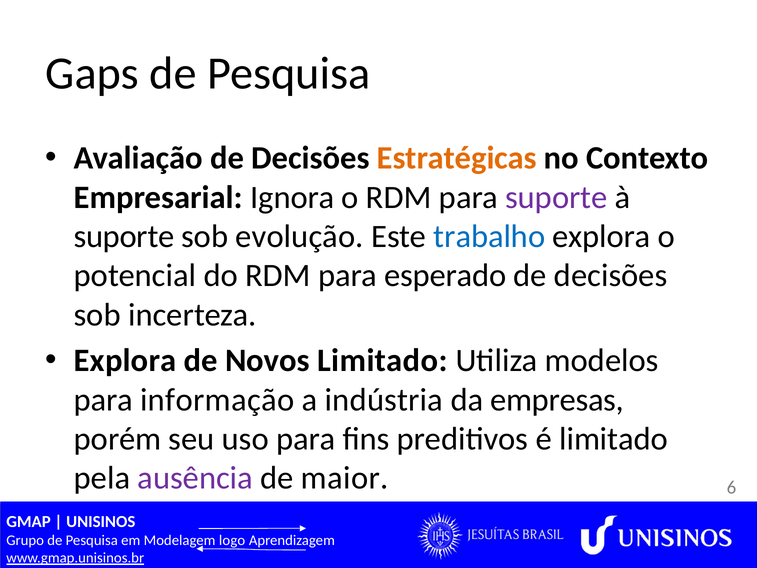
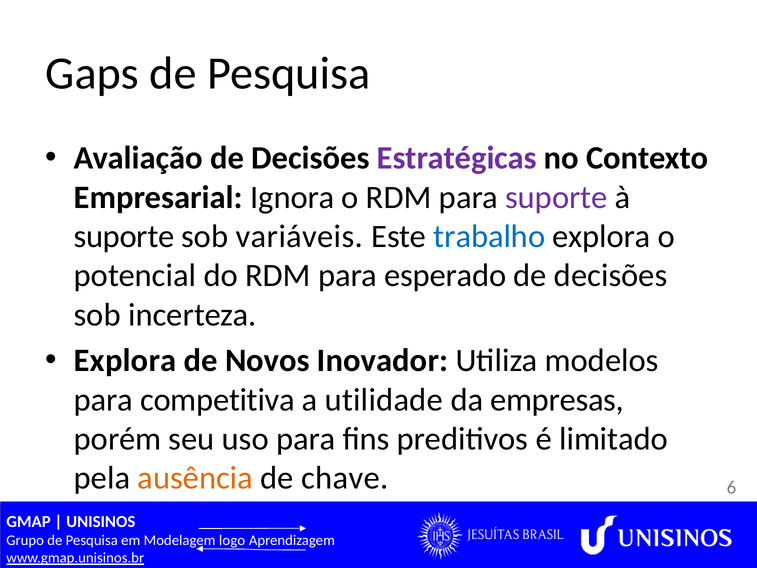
Estratégicas colour: orange -> purple (457, 158)
evolução: evolução -> variáveis (299, 236)
Novos Limitado: Limitado -> Inovador (383, 360)
informação: informação -> competitiva (217, 400)
indústria: indústria -> utilidade (384, 400)
ausência colour: purple -> orange (195, 478)
maior: maior -> chave (345, 478)
